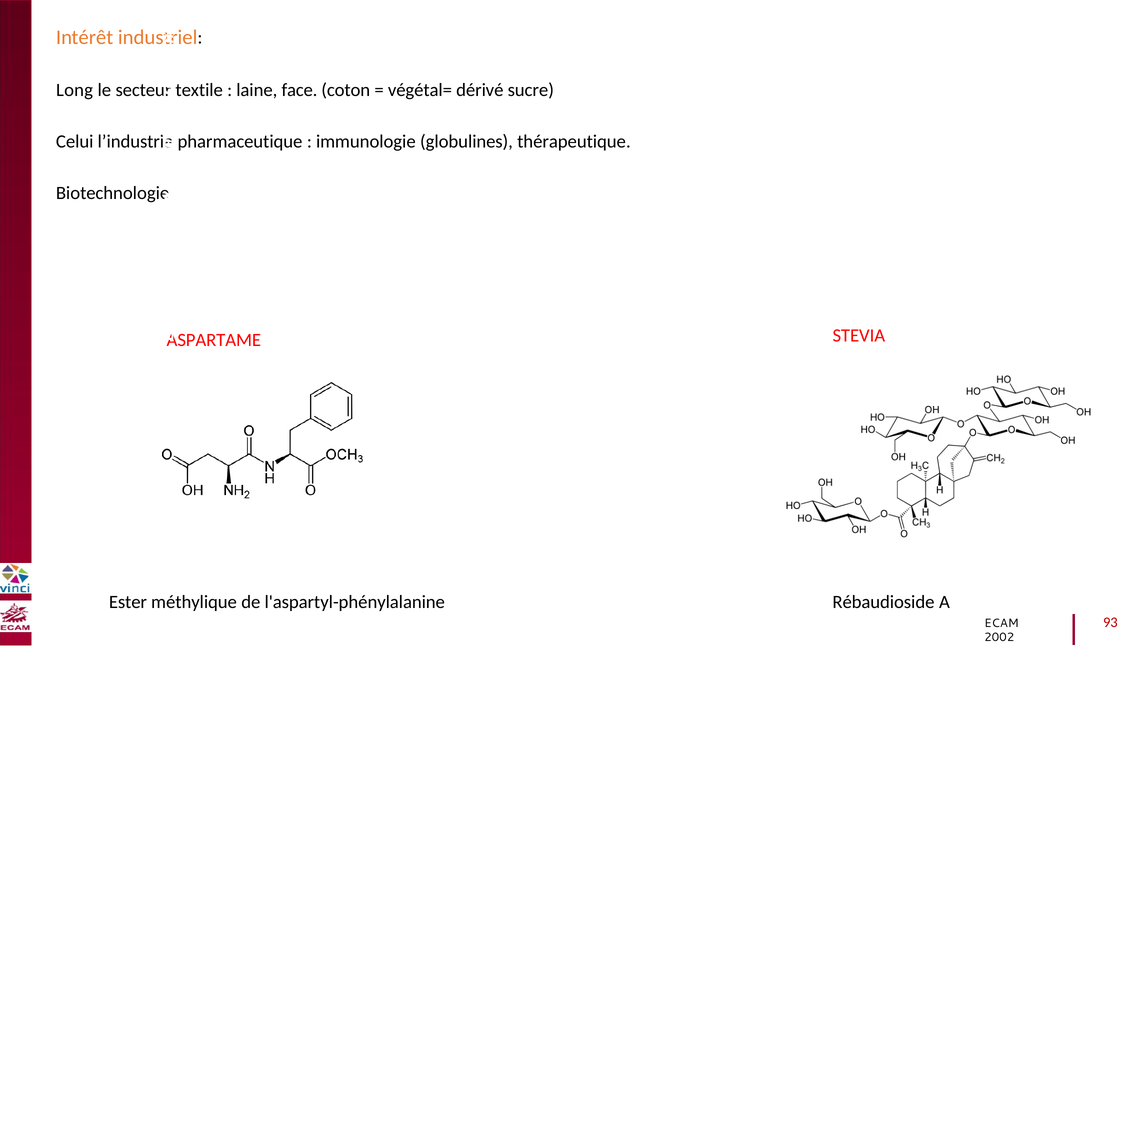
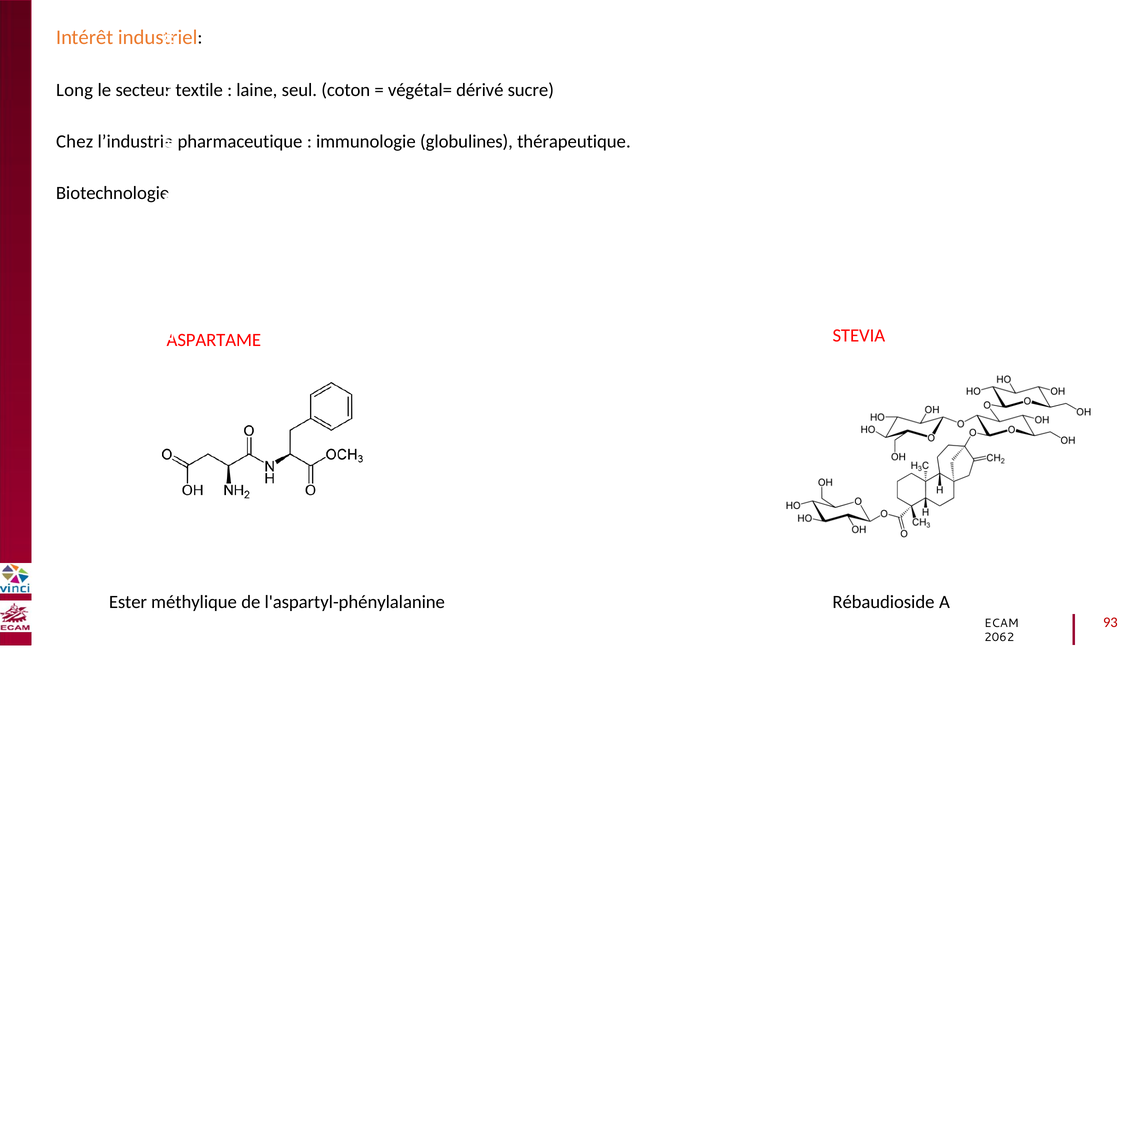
face: face -> seul (299, 90)
Celui: Celui -> Chez (75, 141)
2002: 2002 -> 2062 (999, 637)
